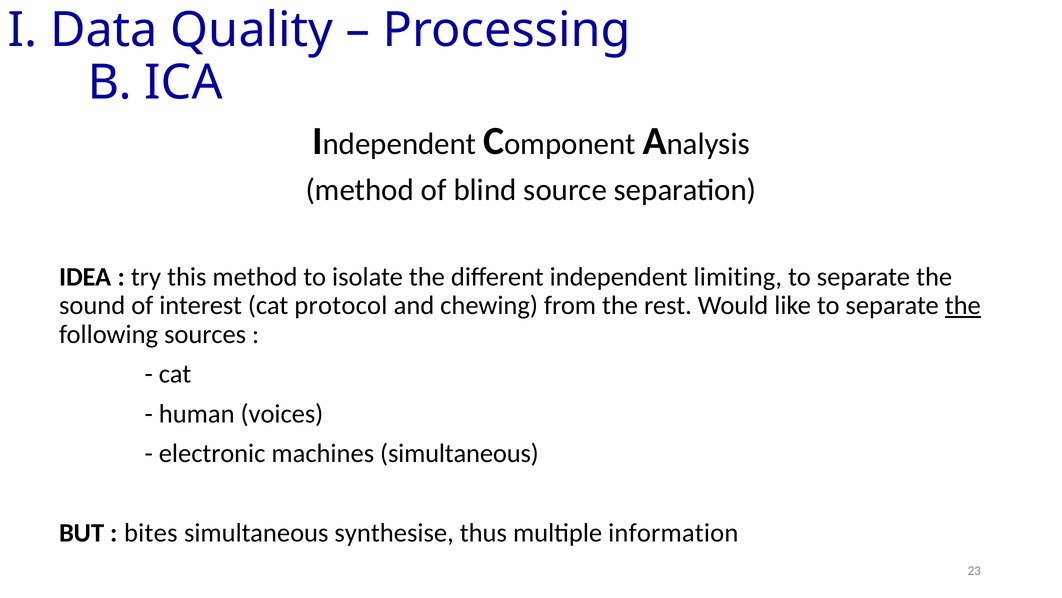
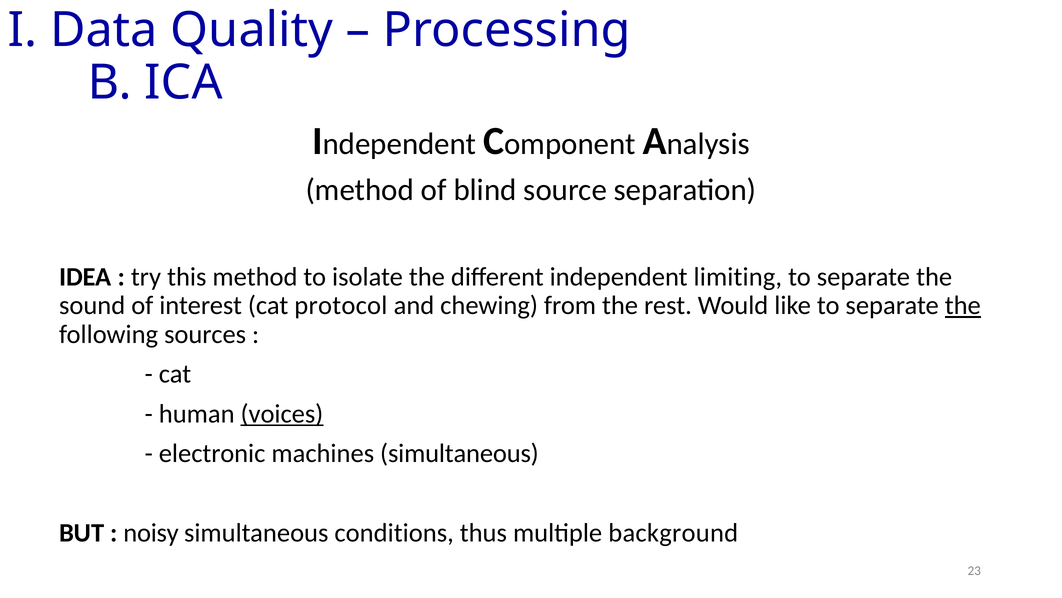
voices underline: none -> present (282, 413)
bites: bites -> noisy (151, 533)
synthesise: synthesise -> conditions (394, 533)
information: information -> background (673, 533)
